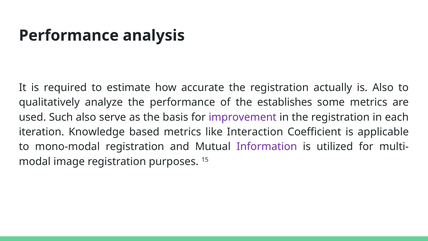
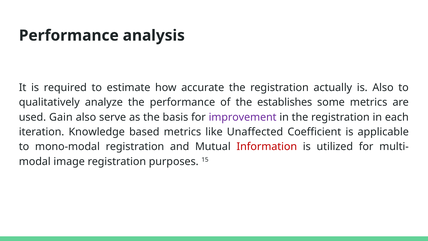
Such: Such -> Gain (61, 117)
Interaction: Interaction -> Unaffected (255, 132)
Information colour: purple -> red (267, 147)
